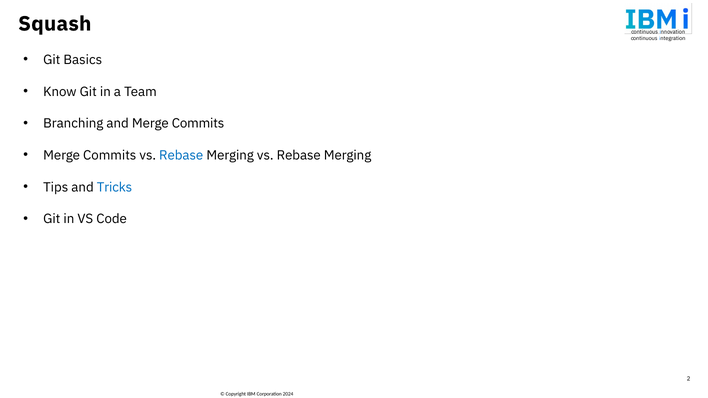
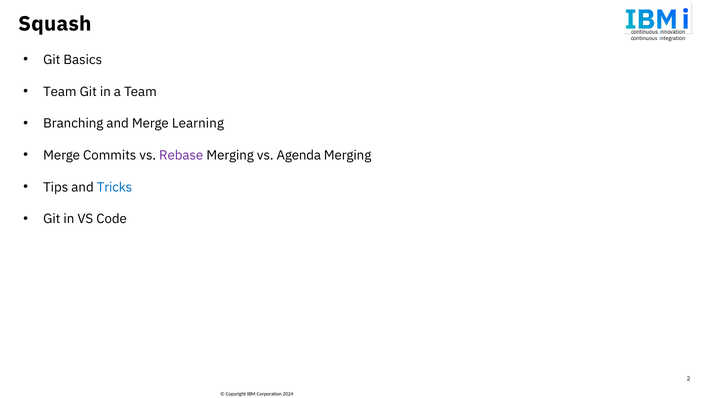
Know: Know -> Team (60, 92)
and Merge Commits: Commits -> Learning (198, 124)
Rebase colour: blue -> purple (181, 155)
Merging vs Rebase: Rebase -> Agenda (299, 155)
